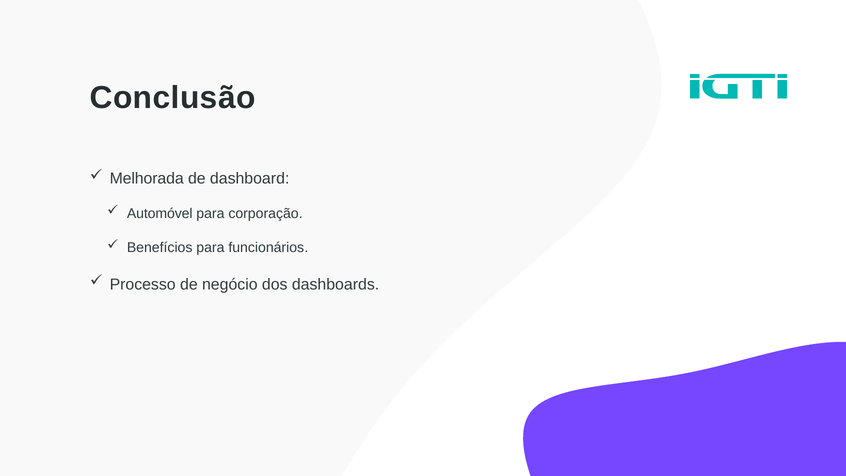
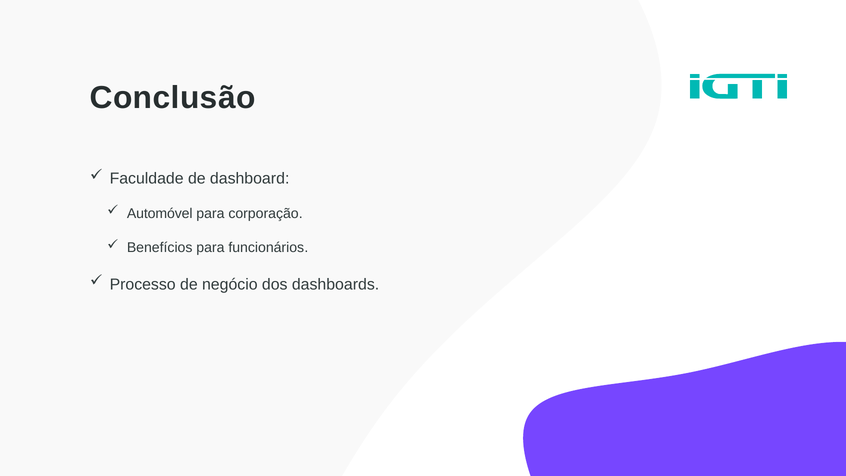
Melhorada: Melhorada -> Faculdade (147, 178)
